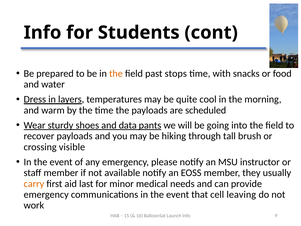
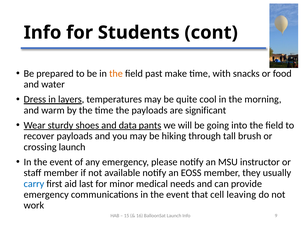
stops: stops -> make (176, 73)
scheduled: scheduled -> significant (206, 110)
crossing visible: visible -> launch (72, 147)
carry colour: orange -> blue (34, 183)
